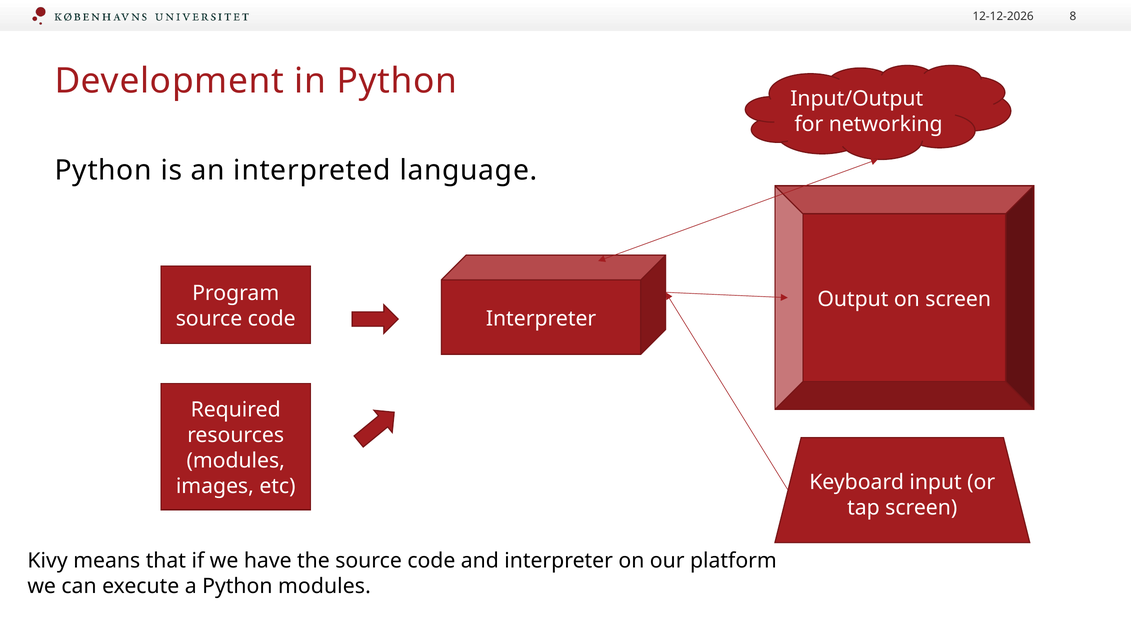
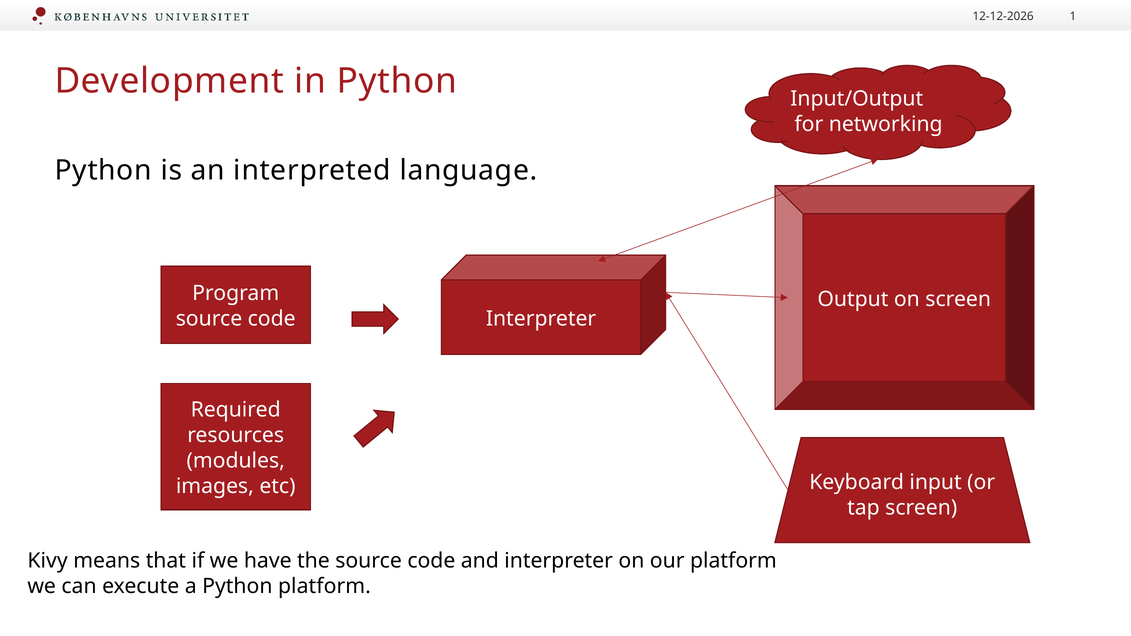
8: 8 -> 1 (1073, 16)
Python modules: modules -> platform (324, 587)
